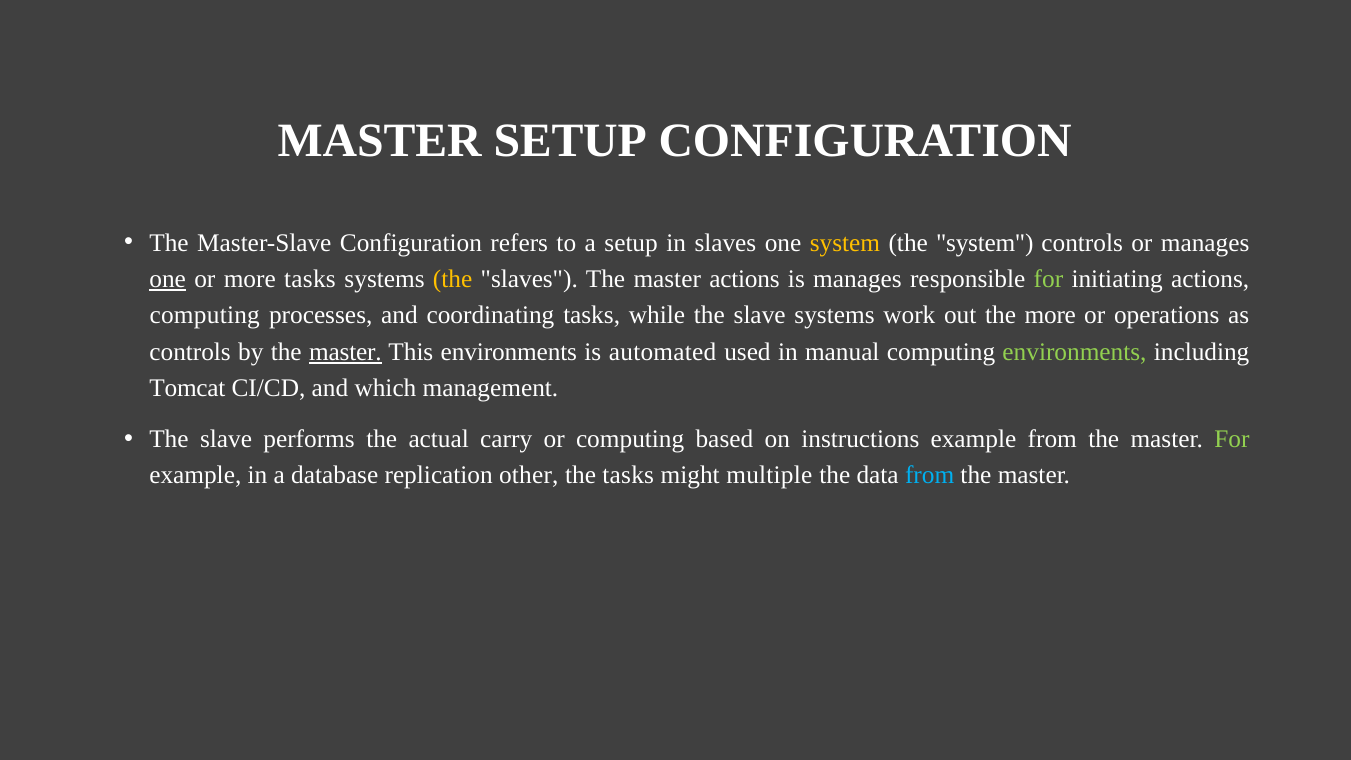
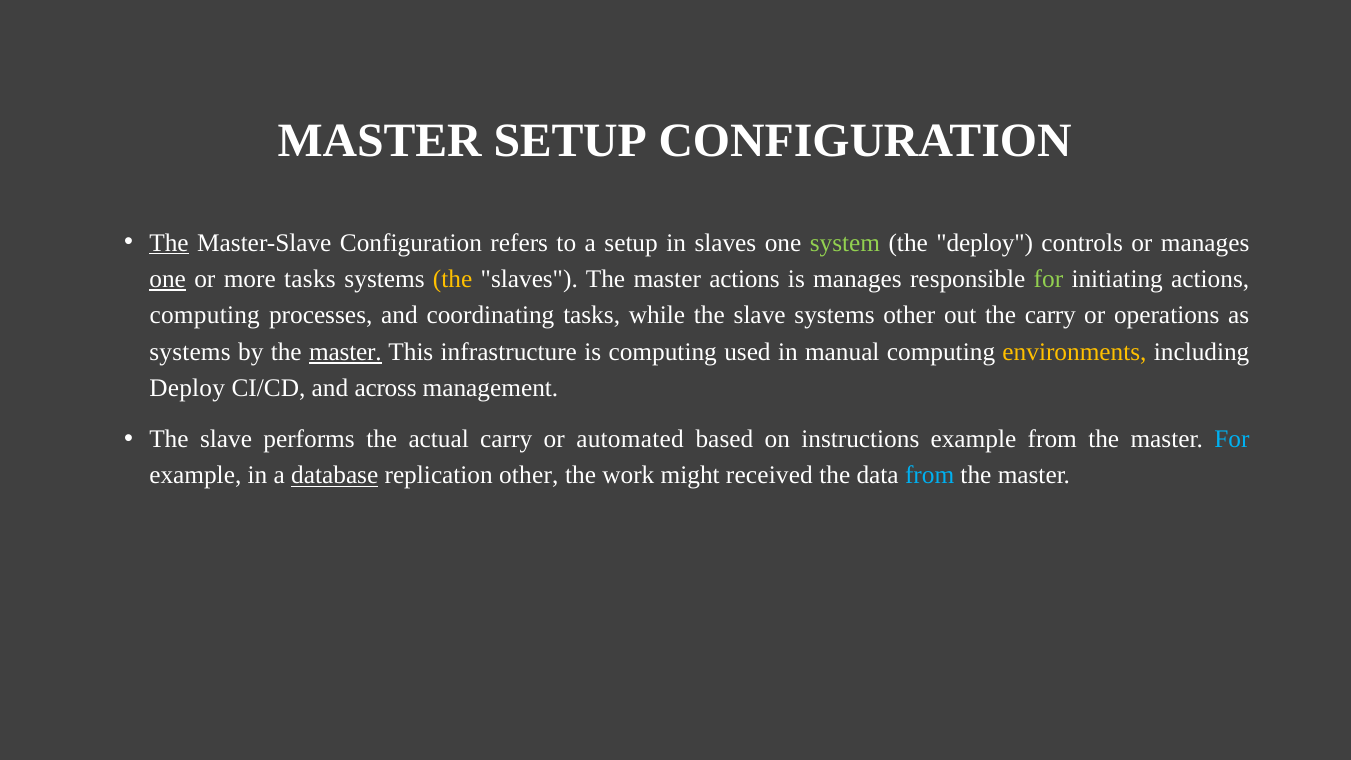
The underline: none -> present (169, 243)
system colour: yellow -> light green (845, 243)
the system: system -> deploy (985, 243)
systems work: work -> other (909, 316)
the more: more -> carry (1050, 316)
controls: controls -> systems (190, 352)
This environments: environments -> infrastructure (509, 352)
is automated: automated -> computing (663, 352)
environments colour: light green -> yellow (1075, 352)
Tomcat: Tomcat -> Deploy (187, 388)
which: which -> across (386, 388)
or computing: computing -> automated (630, 439)
For colour: light green -> light blue (1232, 439)
database underline: none -> present (335, 475)
the tasks: tasks -> work (628, 475)
multiple: multiple -> received (769, 475)
